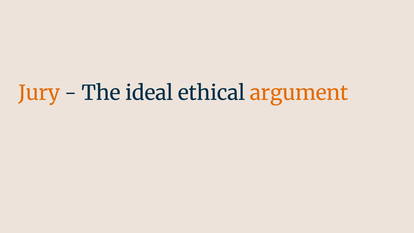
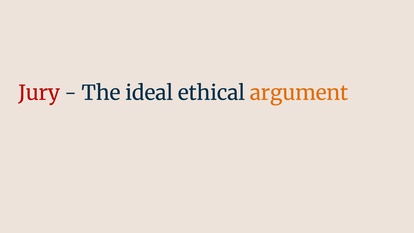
Jury colour: orange -> red (39, 93)
